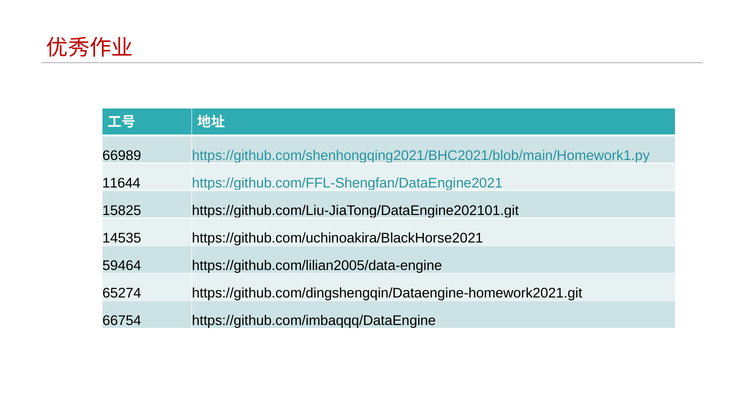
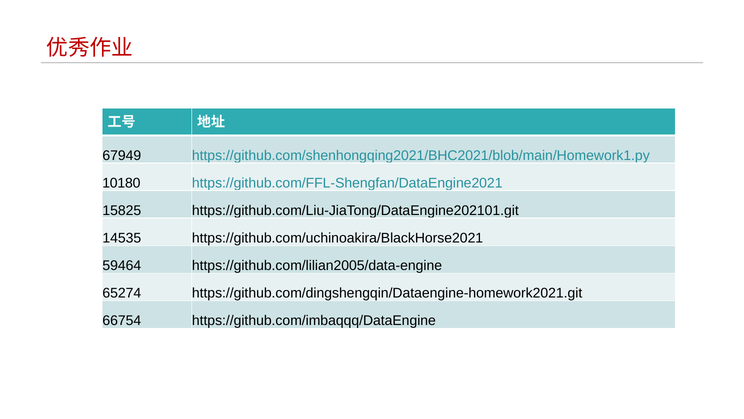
66989: 66989 -> 67949 (122, 155)
11644: 11644 -> 10180 (121, 183)
